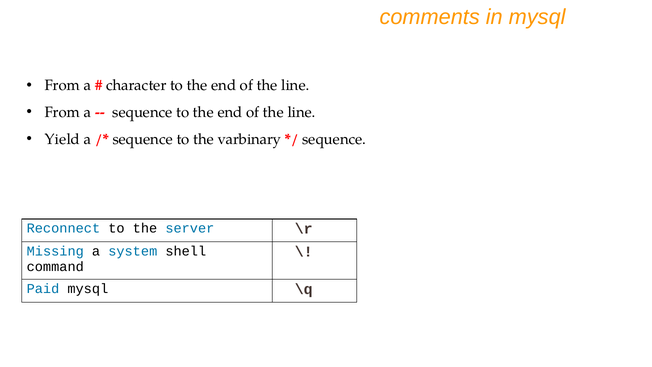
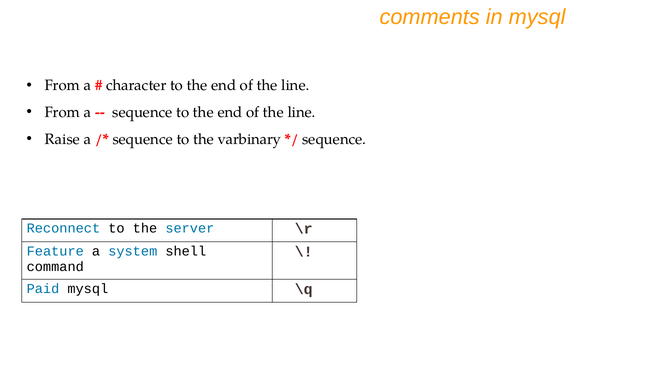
Yield: Yield -> Raise (63, 139)
Missing: Missing -> Feature (55, 251)
